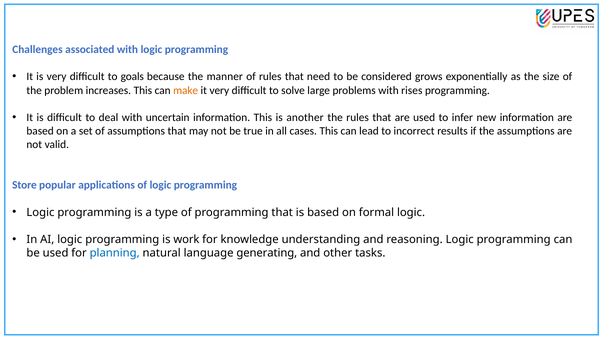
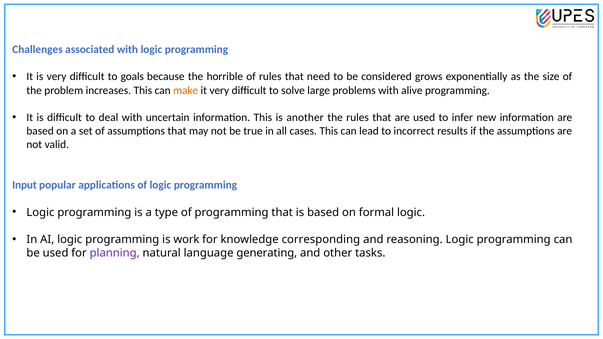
manner: manner -> horrible (225, 77)
rises: rises -> alive (412, 90)
Store: Store -> Input (24, 185)
understanding: understanding -> corresponding (321, 240)
planning colour: blue -> purple (115, 253)
